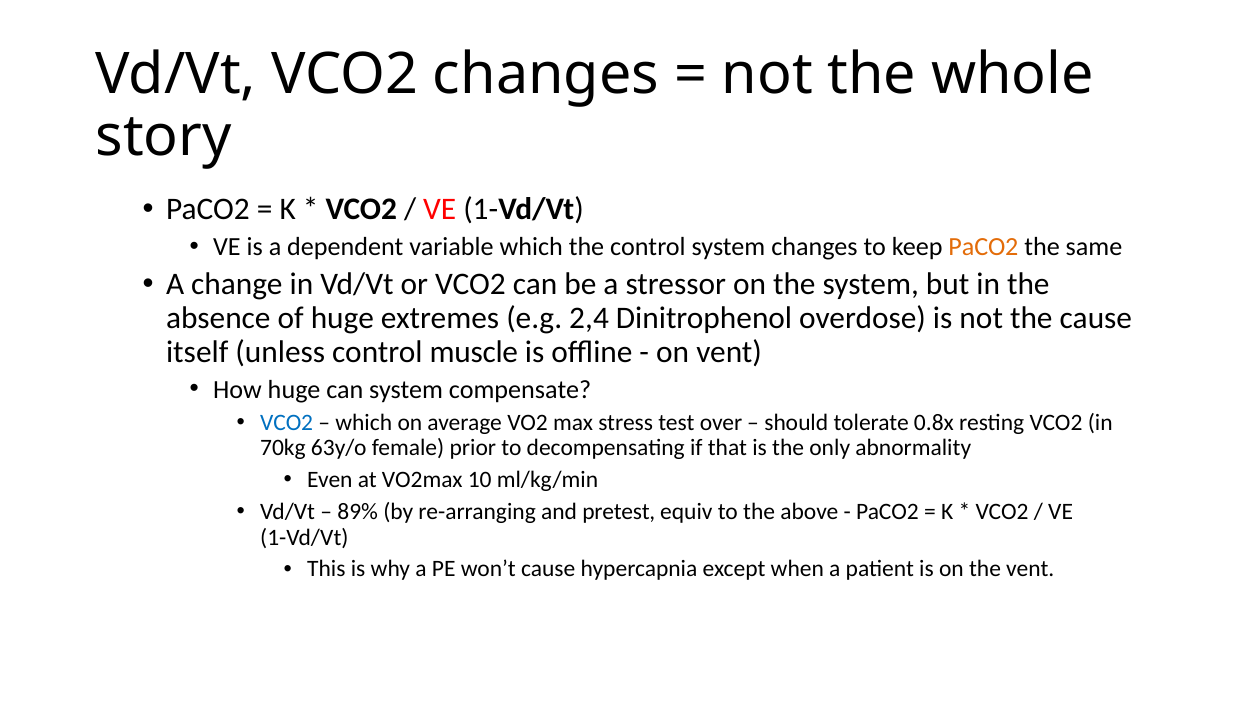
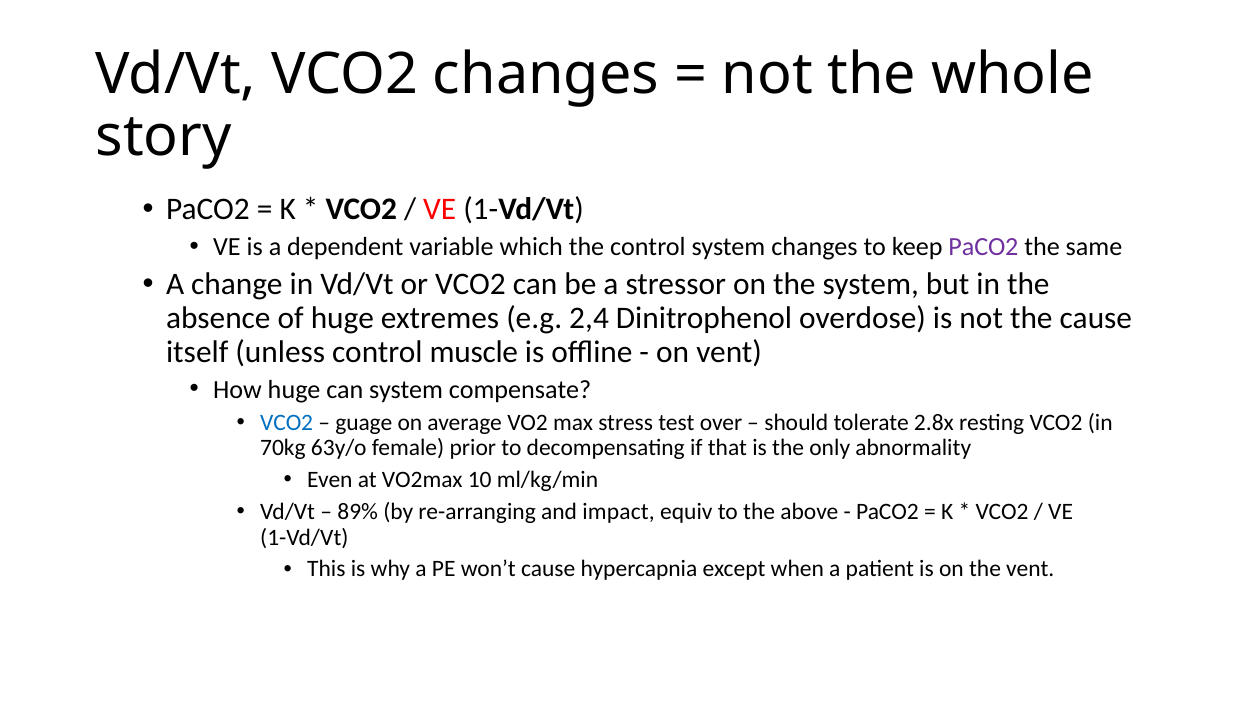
PaCO2 colour: orange -> purple (983, 247)
which: which -> guage (364, 423)
0.8x: 0.8x -> 2.8x (934, 423)
pretest: pretest -> impact (619, 512)
